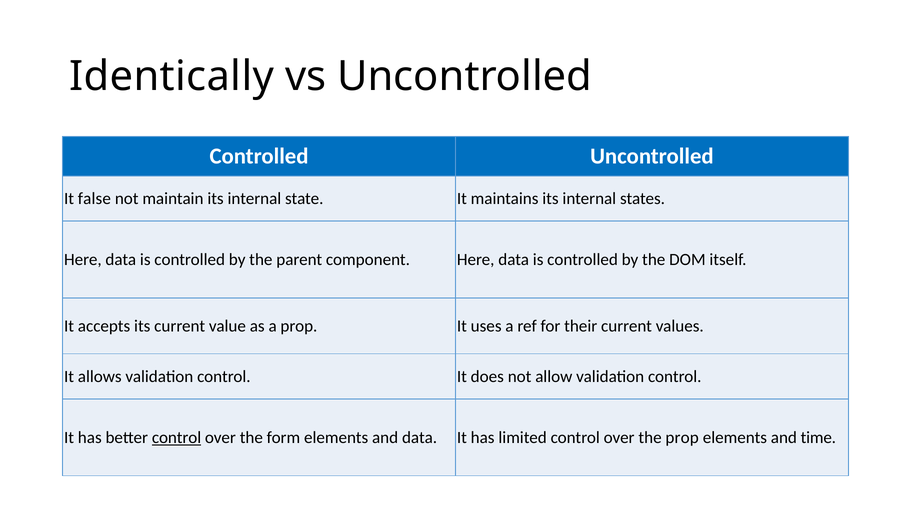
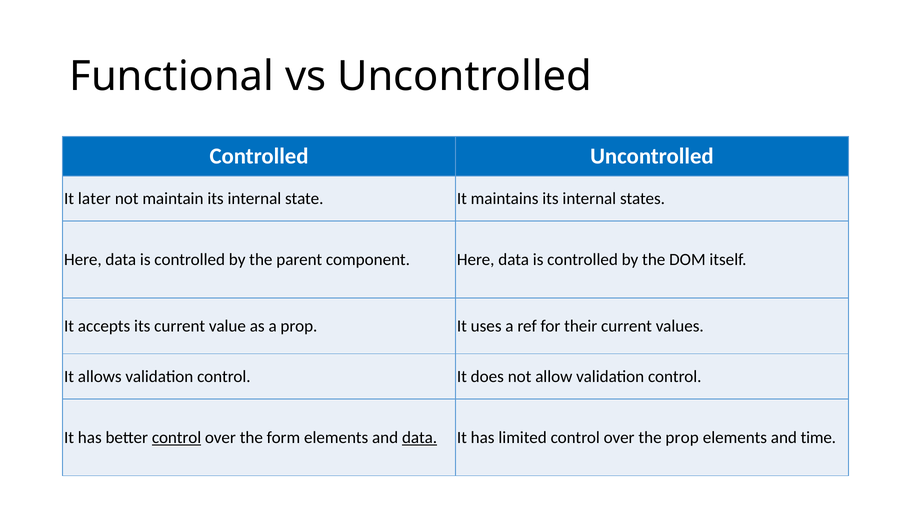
Identically: Identically -> Functional (172, 77)
false: false -> later (94, 199)
data underline: none -> present (420, 437)
